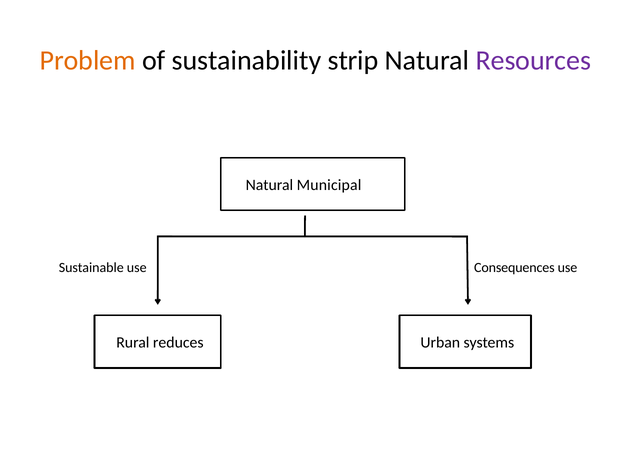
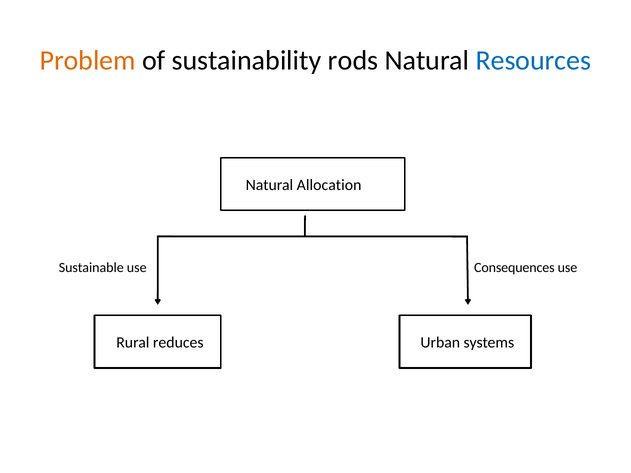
strip: strip -> rods (353, 60)
Resources colour: purple -> blue (533, 60)
Municipal: Municipal -> Allocation (329, 185)
